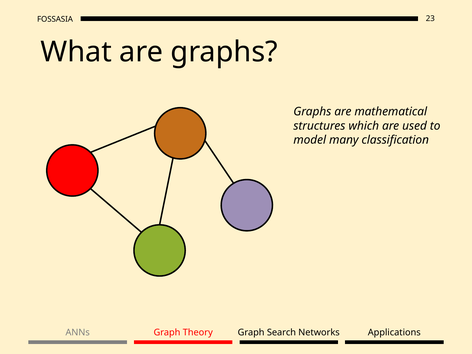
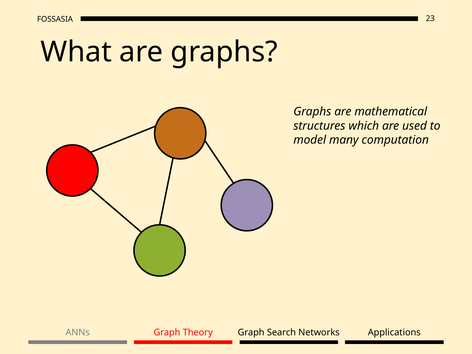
classification: classification -> computation (395, 140)
